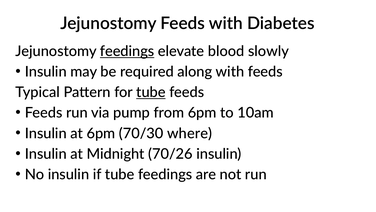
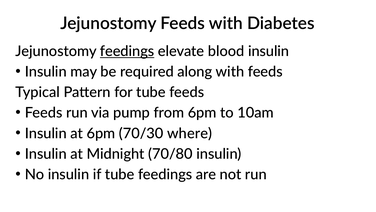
blood slowly: slowly -> insulin (269, 51)
tube underline: present -> none (151, 92)
70/26: 70/26 -> 70/80 (170, 154)
